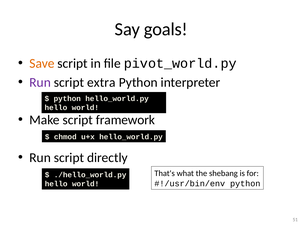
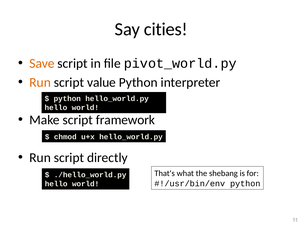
goals: goals -> cities (166, 29)
Run colour: purple -> orange (40, 82)
extra: extra -> value (101, 82)
